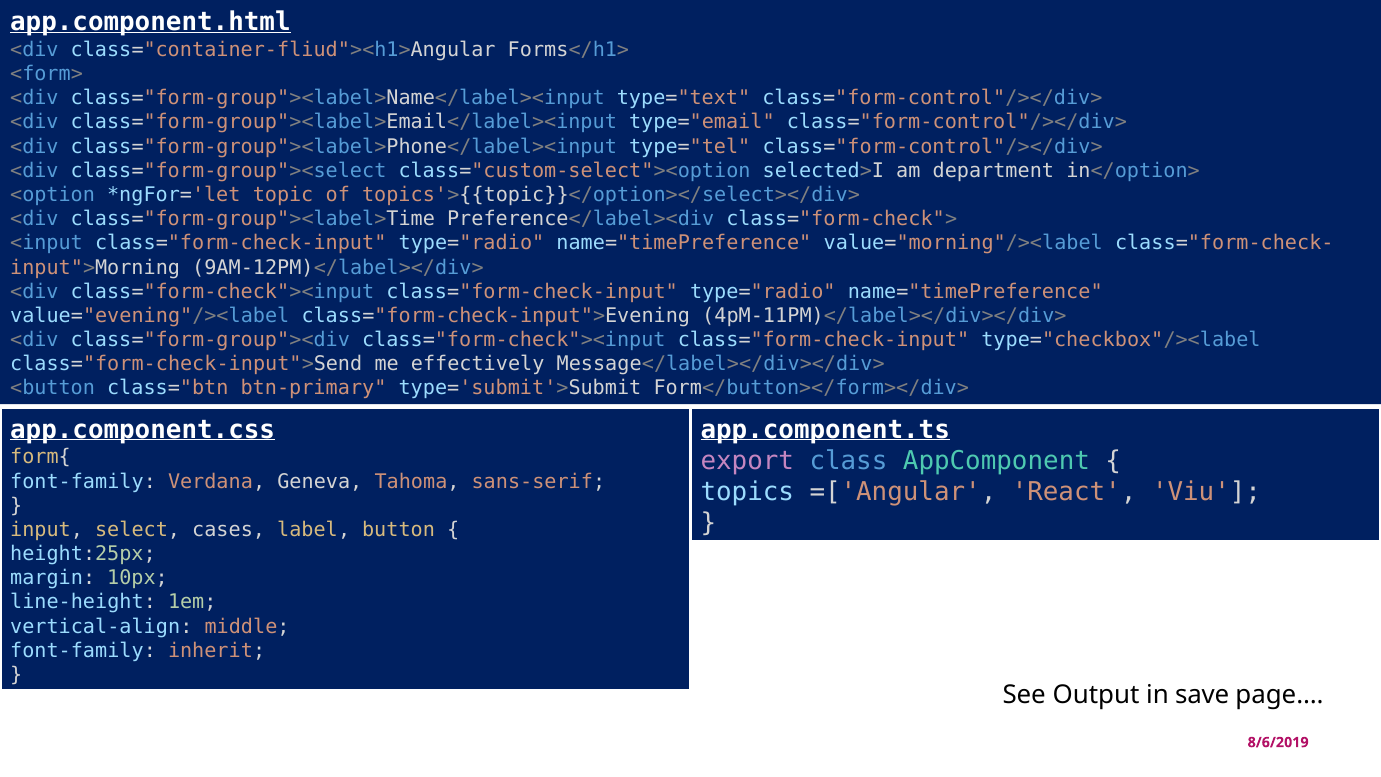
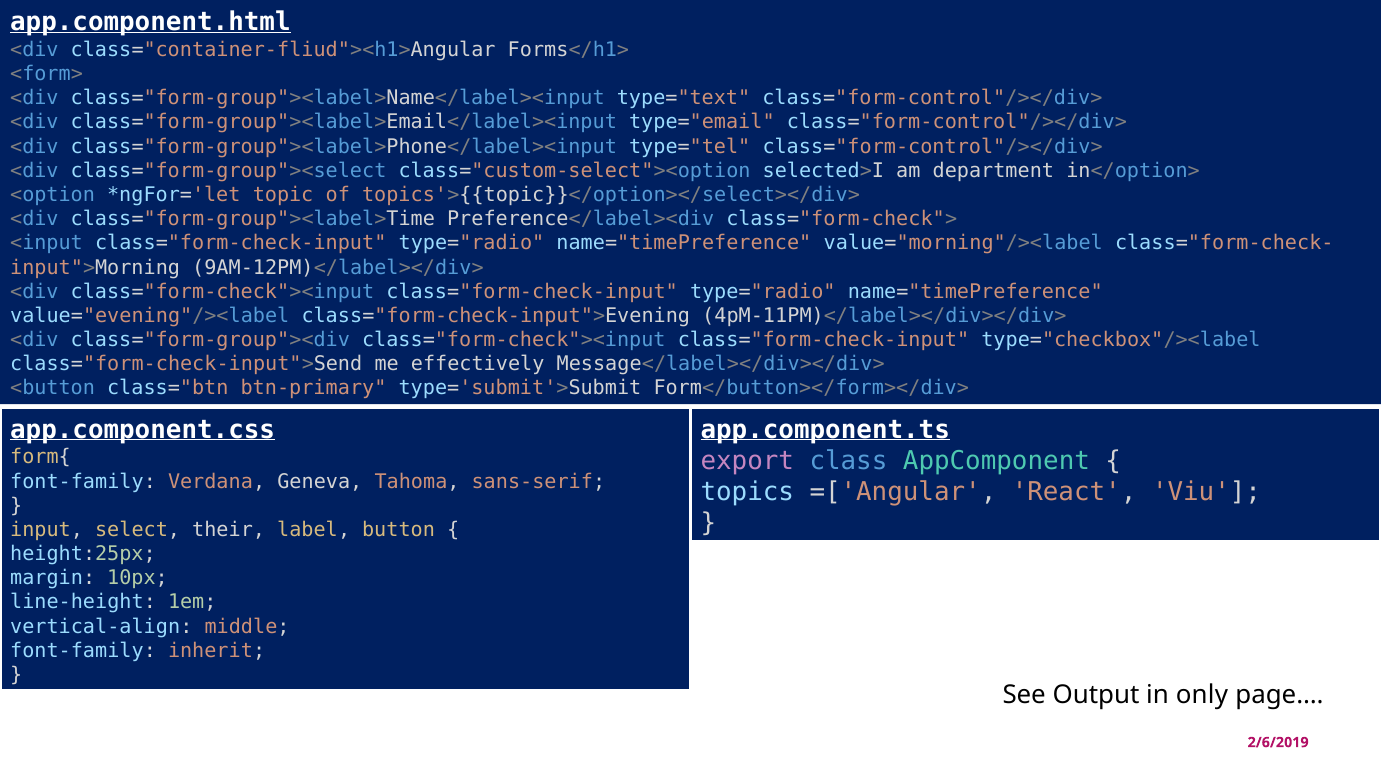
cases: cases -> their (229, 530)
save: save -> only (1202, 695)
8/6/2019: 8/6/2019 -> 2/6/2019 (1278, 742)
